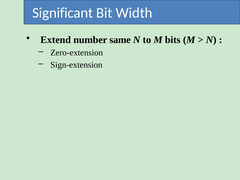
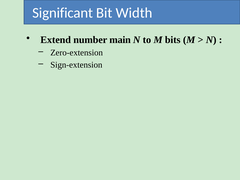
same: same -> main (120, 40)
